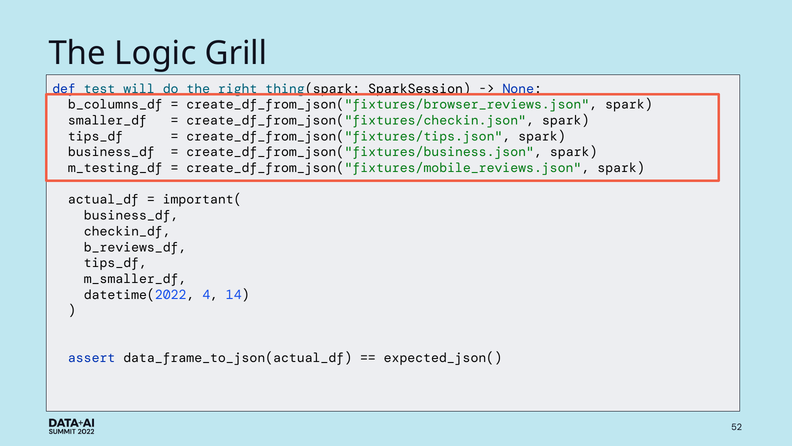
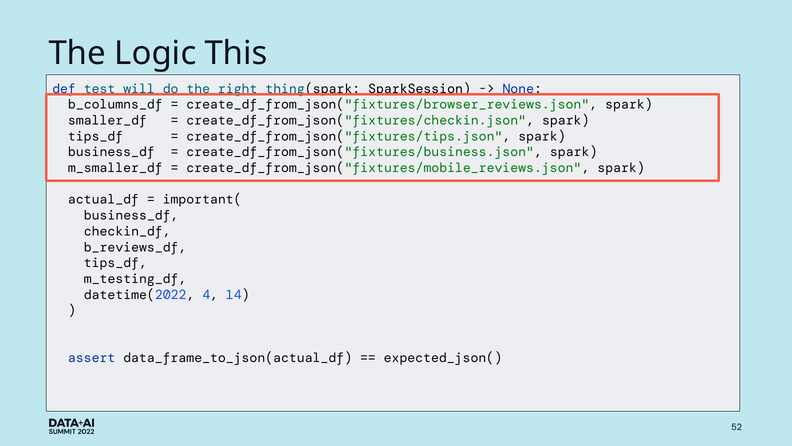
Grill: Grill -> This (236, 54)
m_testing_df: m_testing_df -> m_smaller_df (115, 168)
m_smaller_df: m_smaller_df -> m_testing_df (135, 279)
